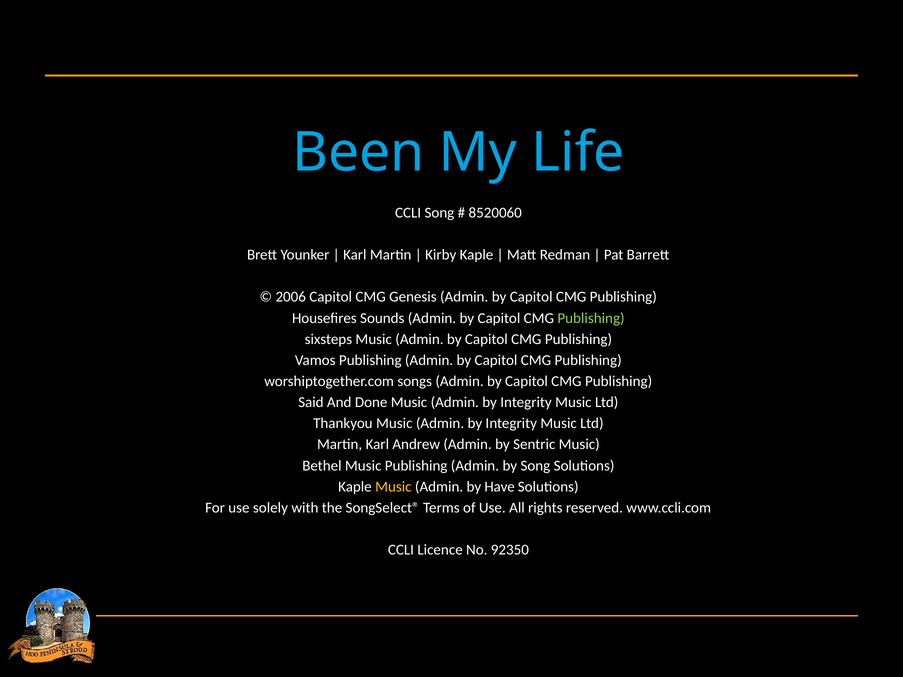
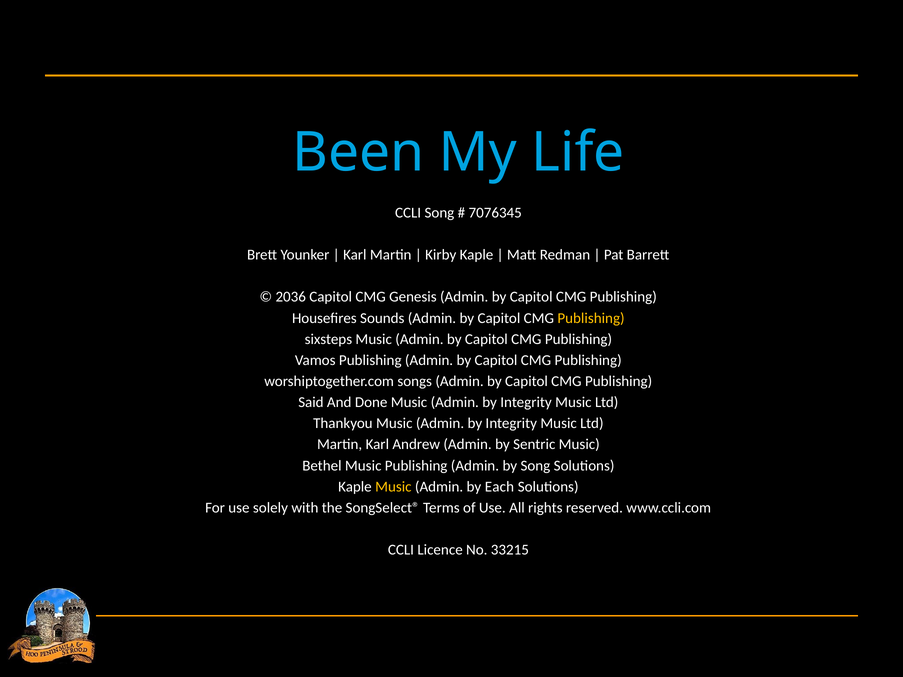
8520060: 8520060 -> 7076345 (495, 213)
2006: 2006 -> 2036 (291, 297)
Publishing colour: light green -> yellow (591, 318)
Have: Have -> Each (499, 487)
92350: 92350 -> 33215 (510, 550)
